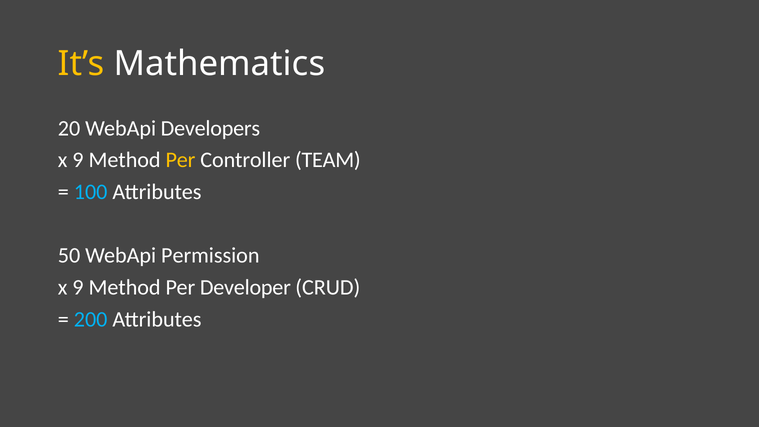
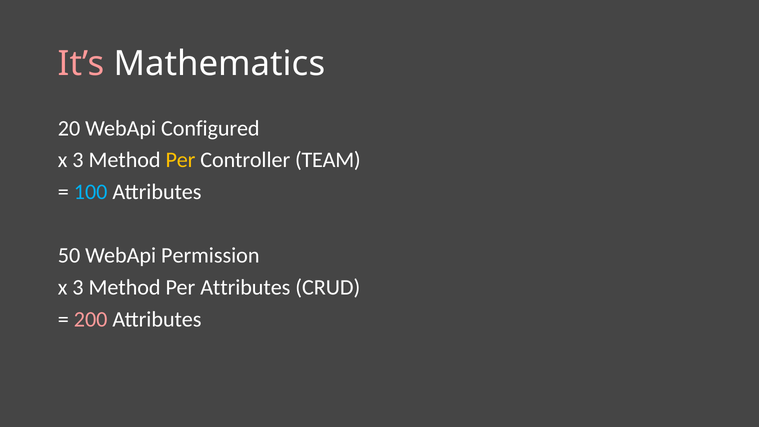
It’s colour: yellow -> pink (81, 64)
Developers: Developers -> Configured (210, 128)
9: 9 -> 3 (78, 160)
9: 9 -> 3 (78, 287)
Per Developer: Developer -> Attributes (245, 287)
200 colour: light blue -> pink (91, 319)
